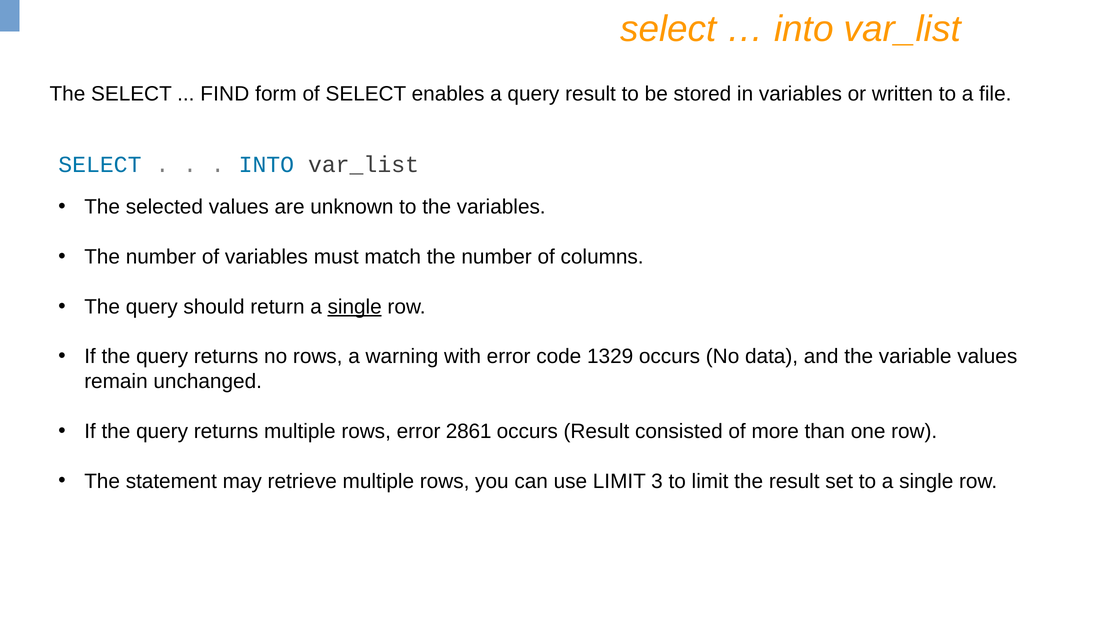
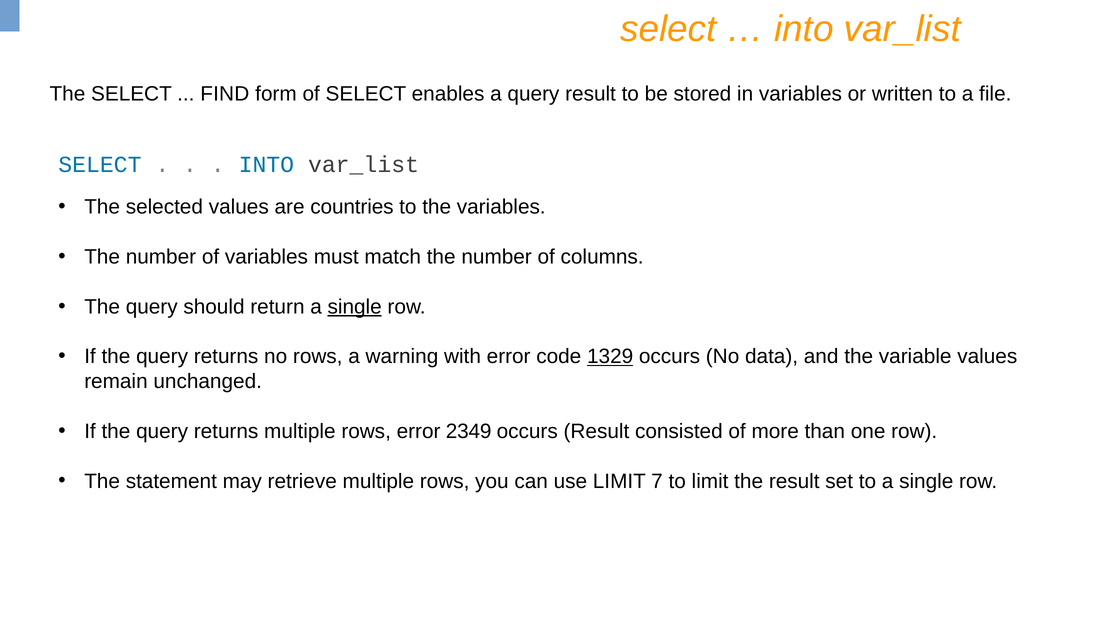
unknown: unknown -> countries (352, 207)
1329 underline: none -> present (610, 357)
2861: 2861 -> 2349 (469, 432)
3: 3 -> 7 (657, 481)
